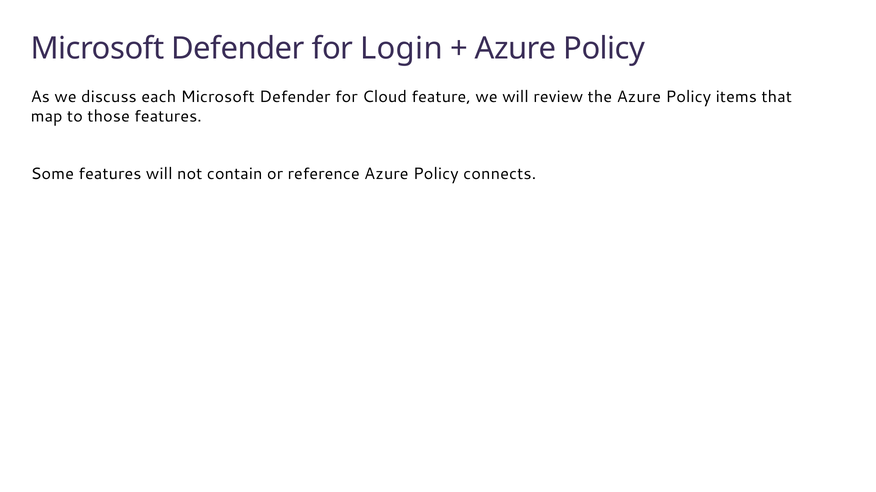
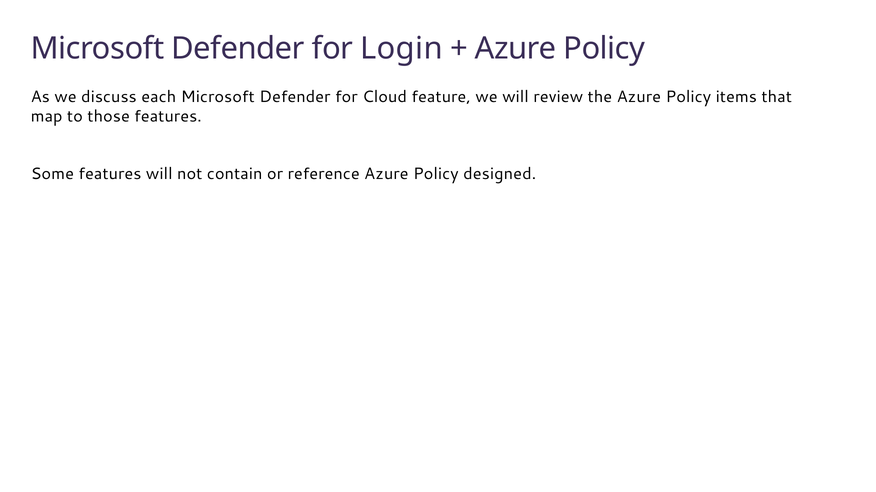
connects: connects -> designed (500, 174)
